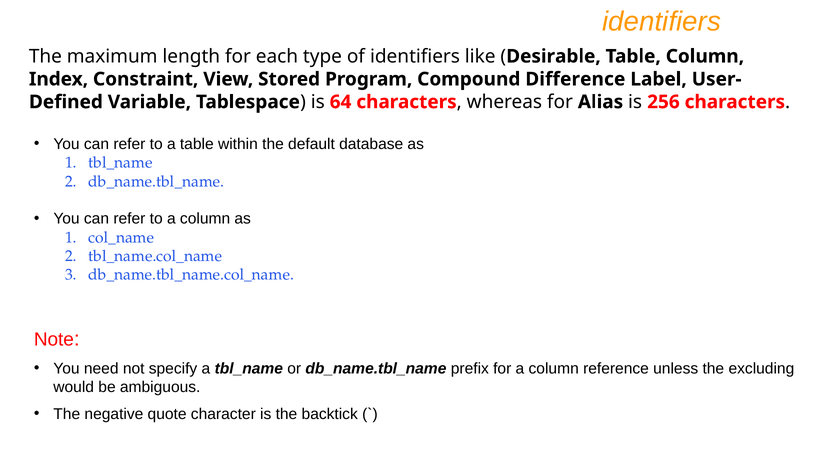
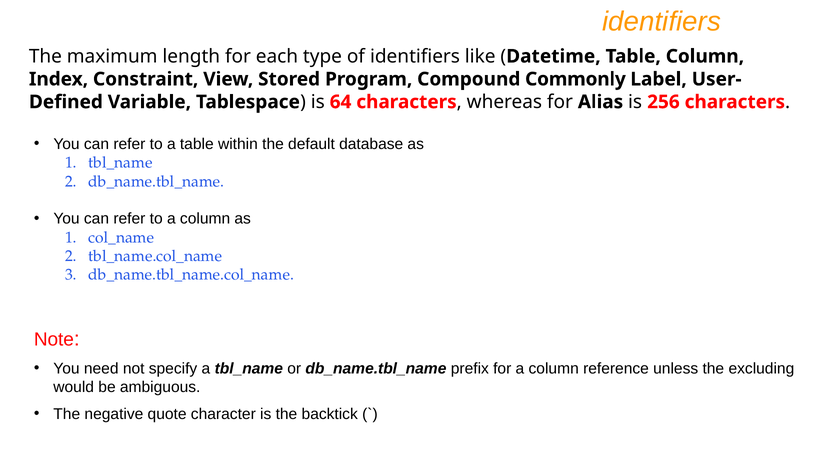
Desirable: Desirable -> Datetime (553, 56)
Difference: Difference -> Commonly (575, 79)
